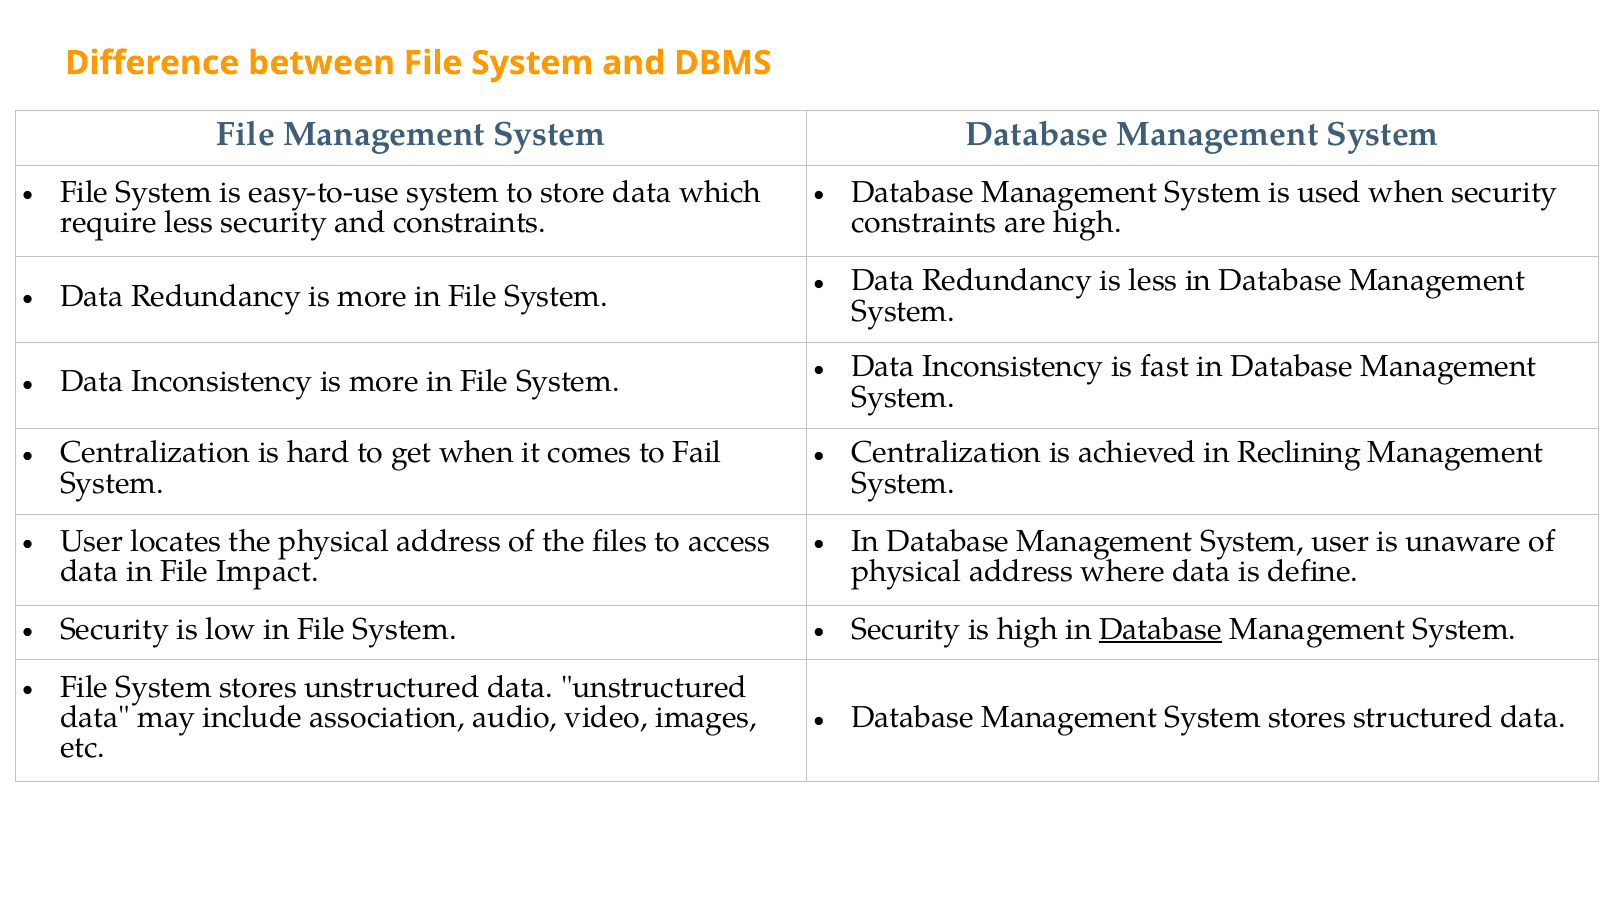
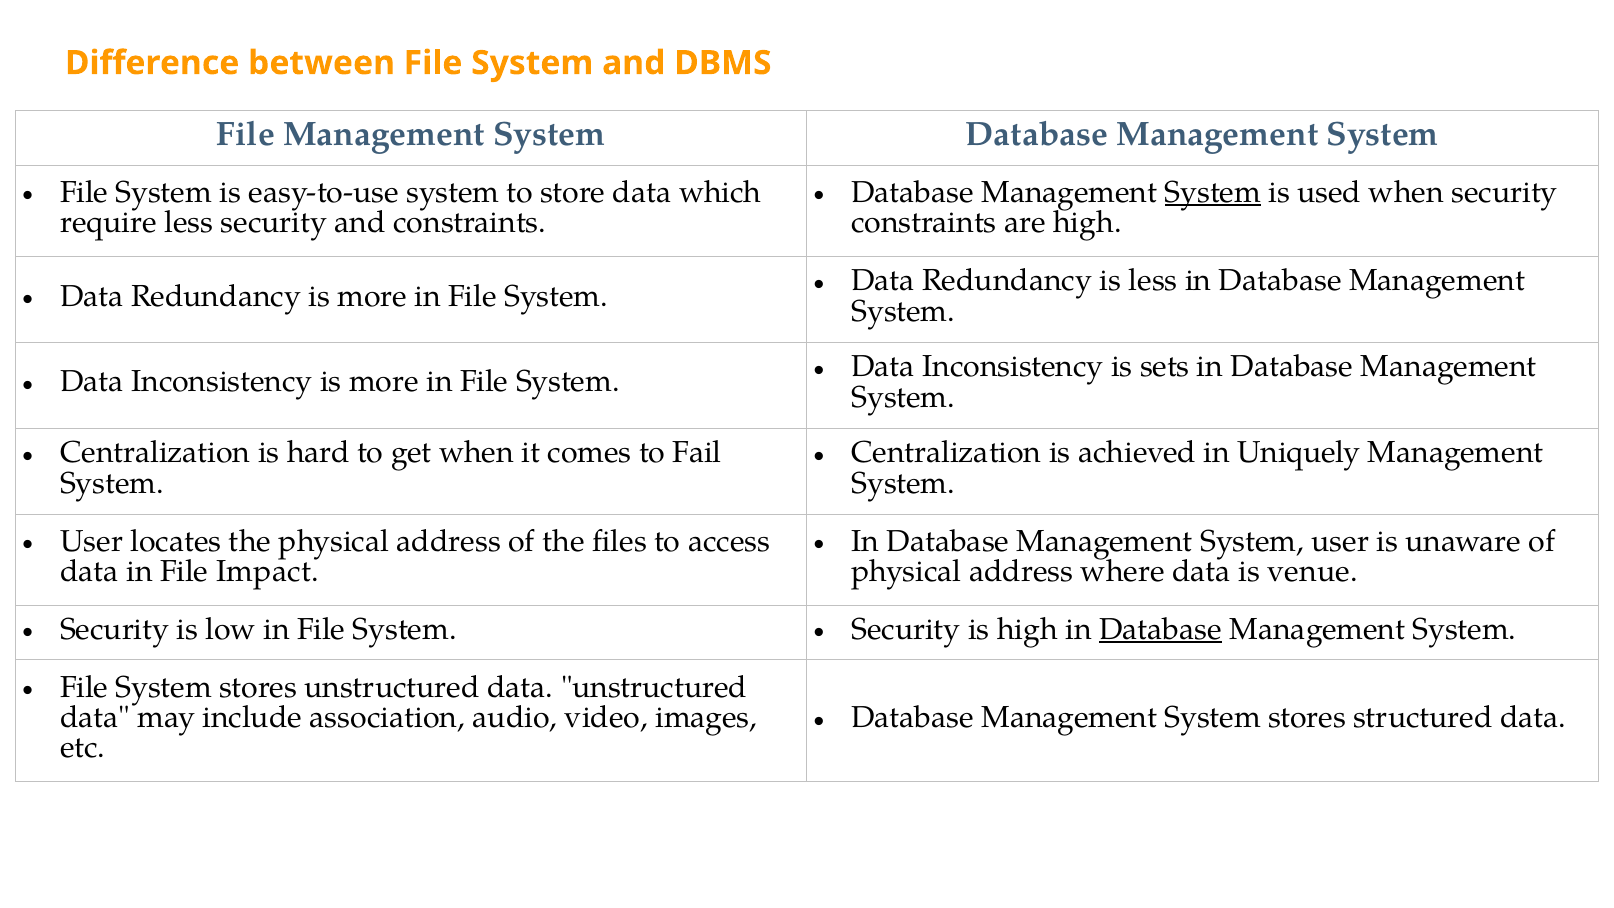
System underline: none -> present (1213, 192)
fast: fast -> sets (1165, 367)
Reclining: Reclining -> Uniquely (1299, 453)
define: define -> venue (1313, 572)
